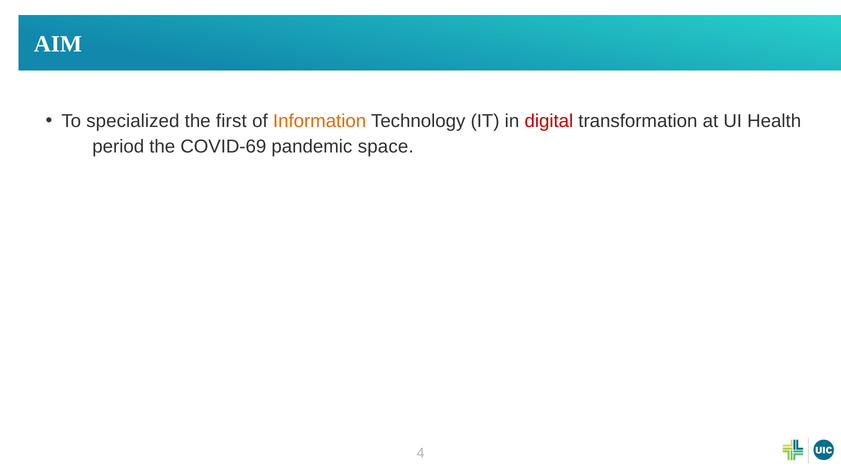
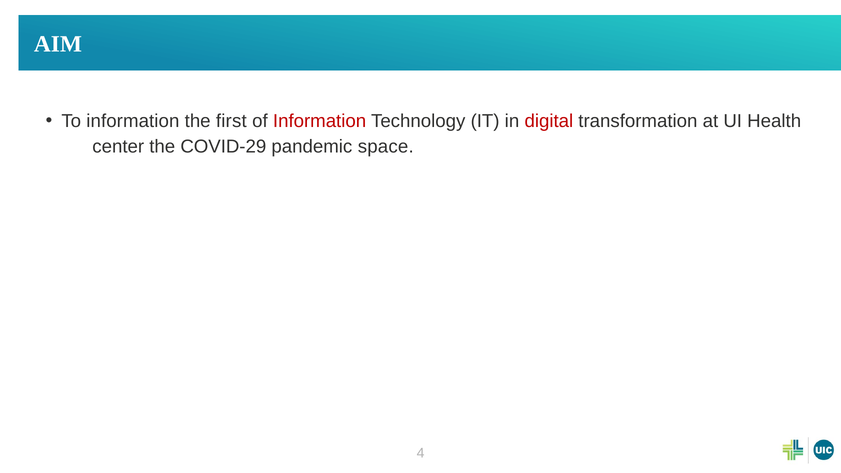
To specialized: specialized -> information (133, 121)
Information colour: orange -> red (320, 121)
period: period -> center (118, 147)
COVID-69: COVID-69 -> COVID-29 (223, 147)
